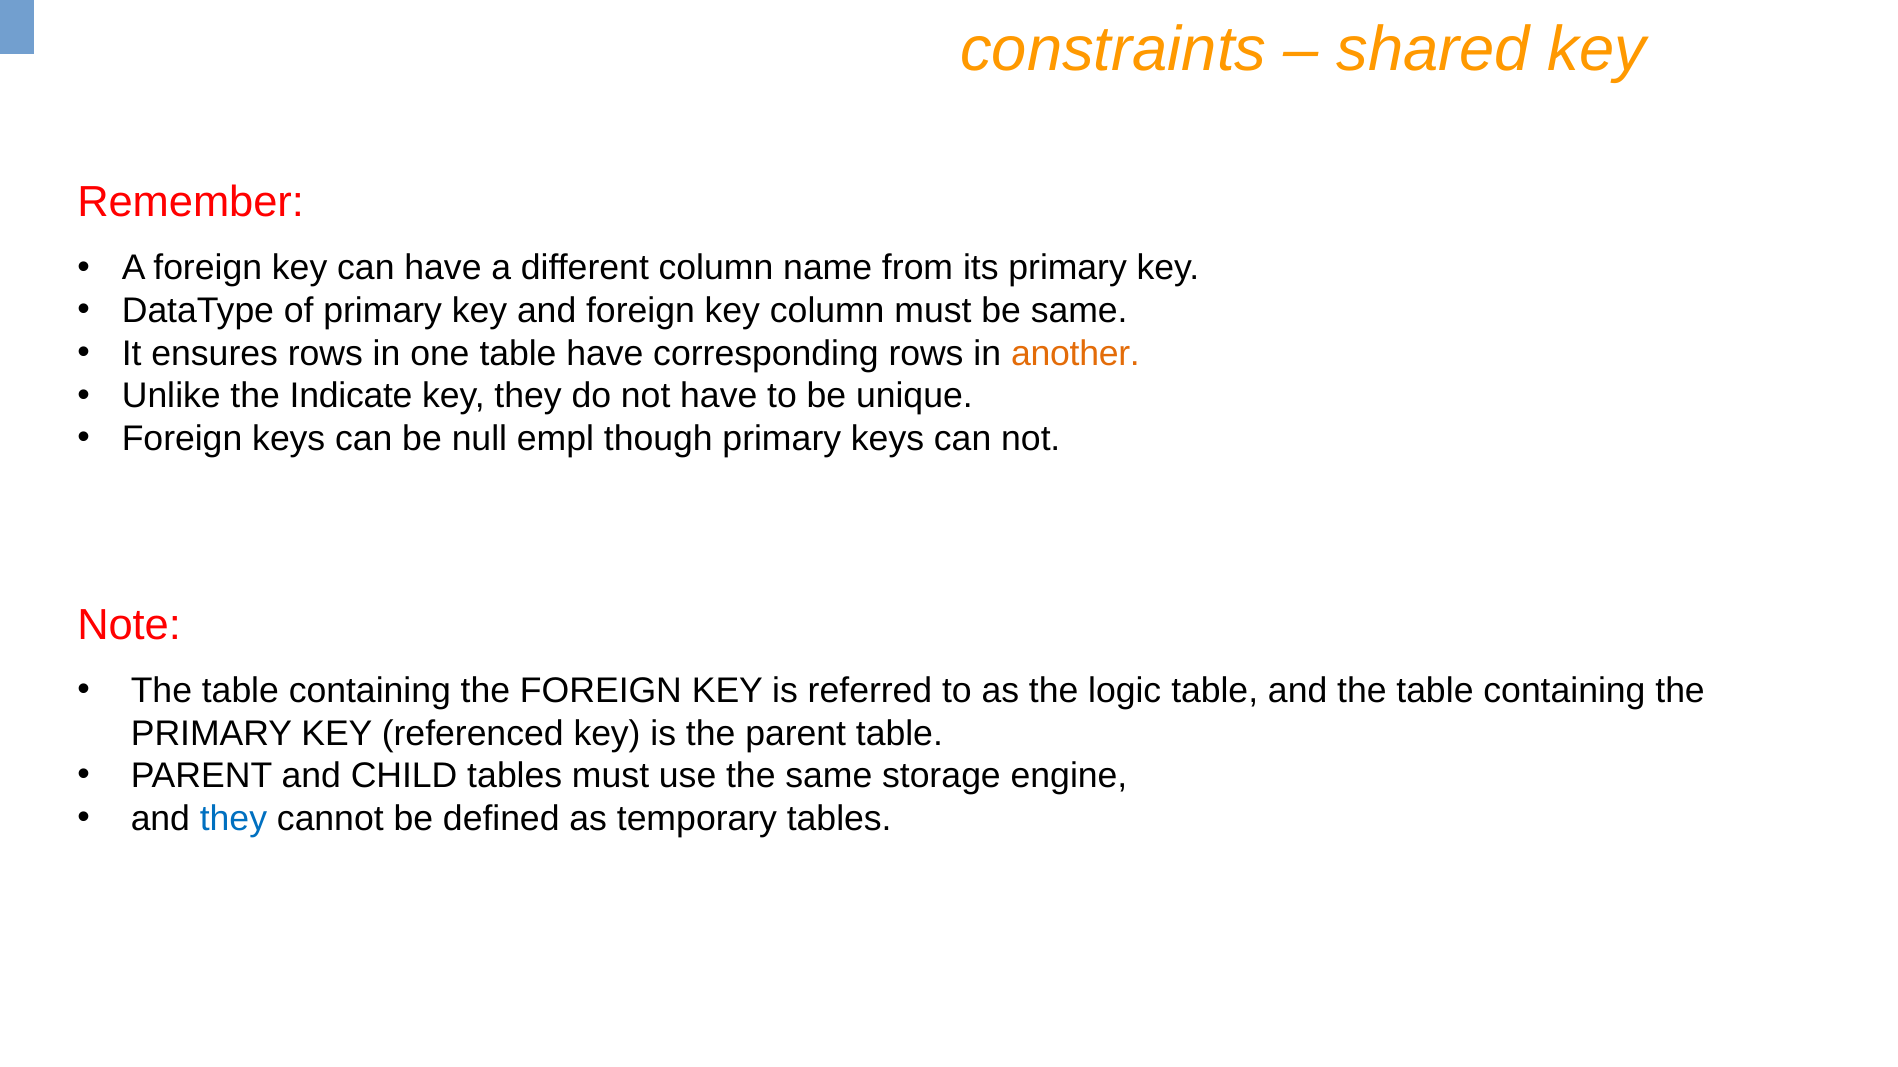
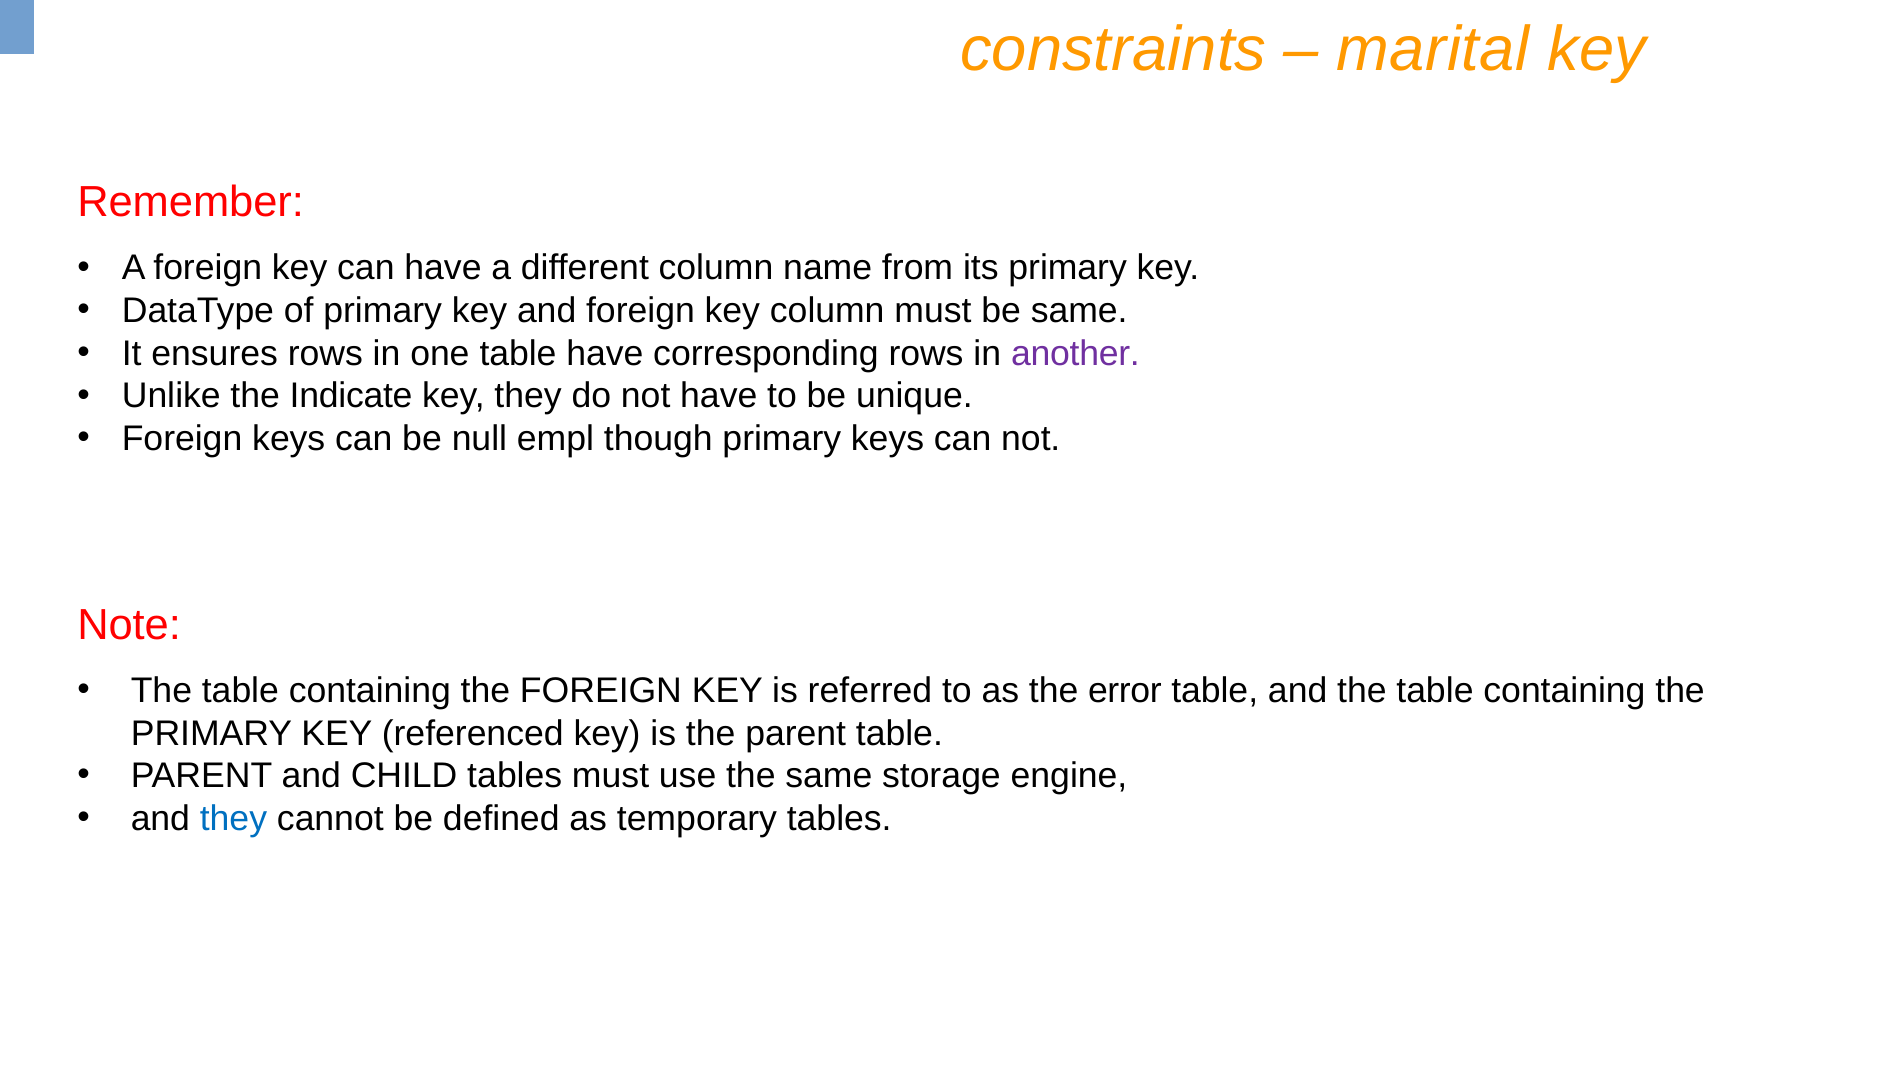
shared: shared -> marital (1433, 49)
another colour: orange -> purple (1075, 354)
logic: logic -> error (1125, 691)
